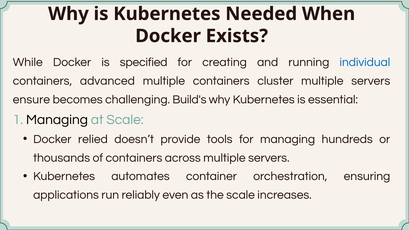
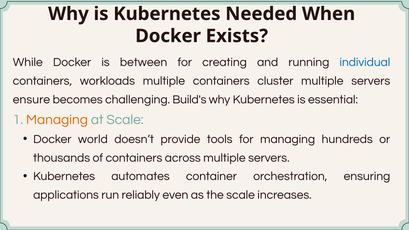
specified: specified -> between (144, 62)
advanced: advanced -> workloads (107, 81)
Managing colour: black -> orange (57, 120)
relied: relied -> world (93, 139)
